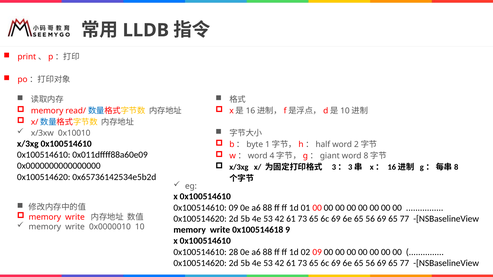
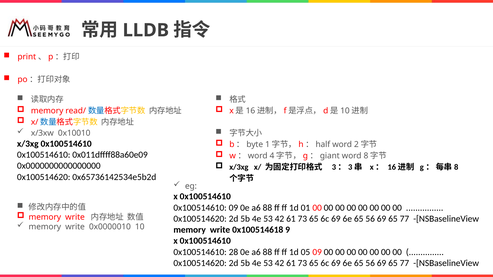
02: 02 -> 05 (305, 252)
